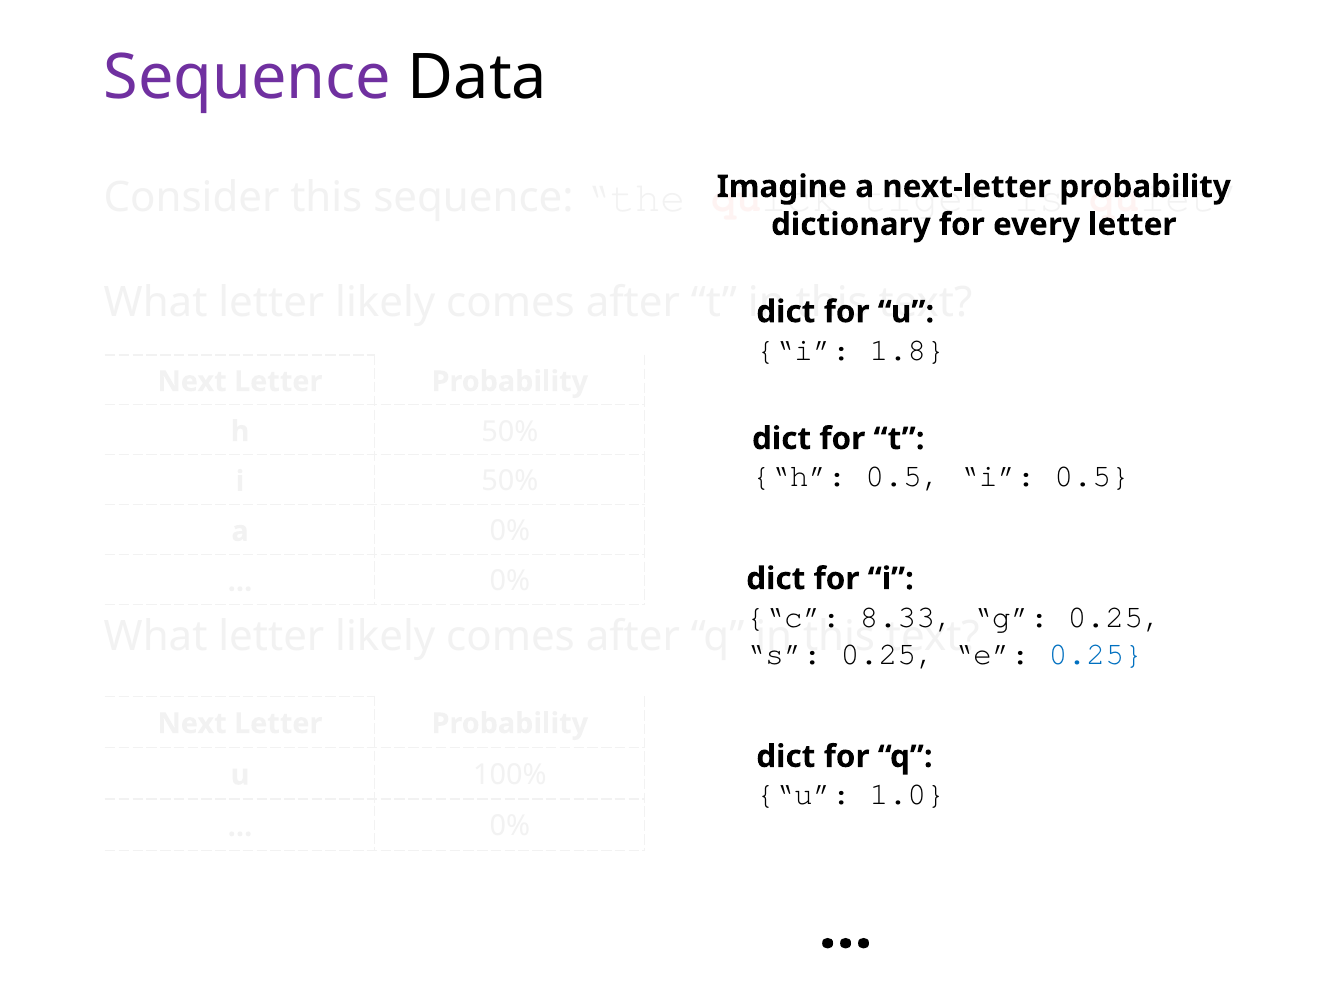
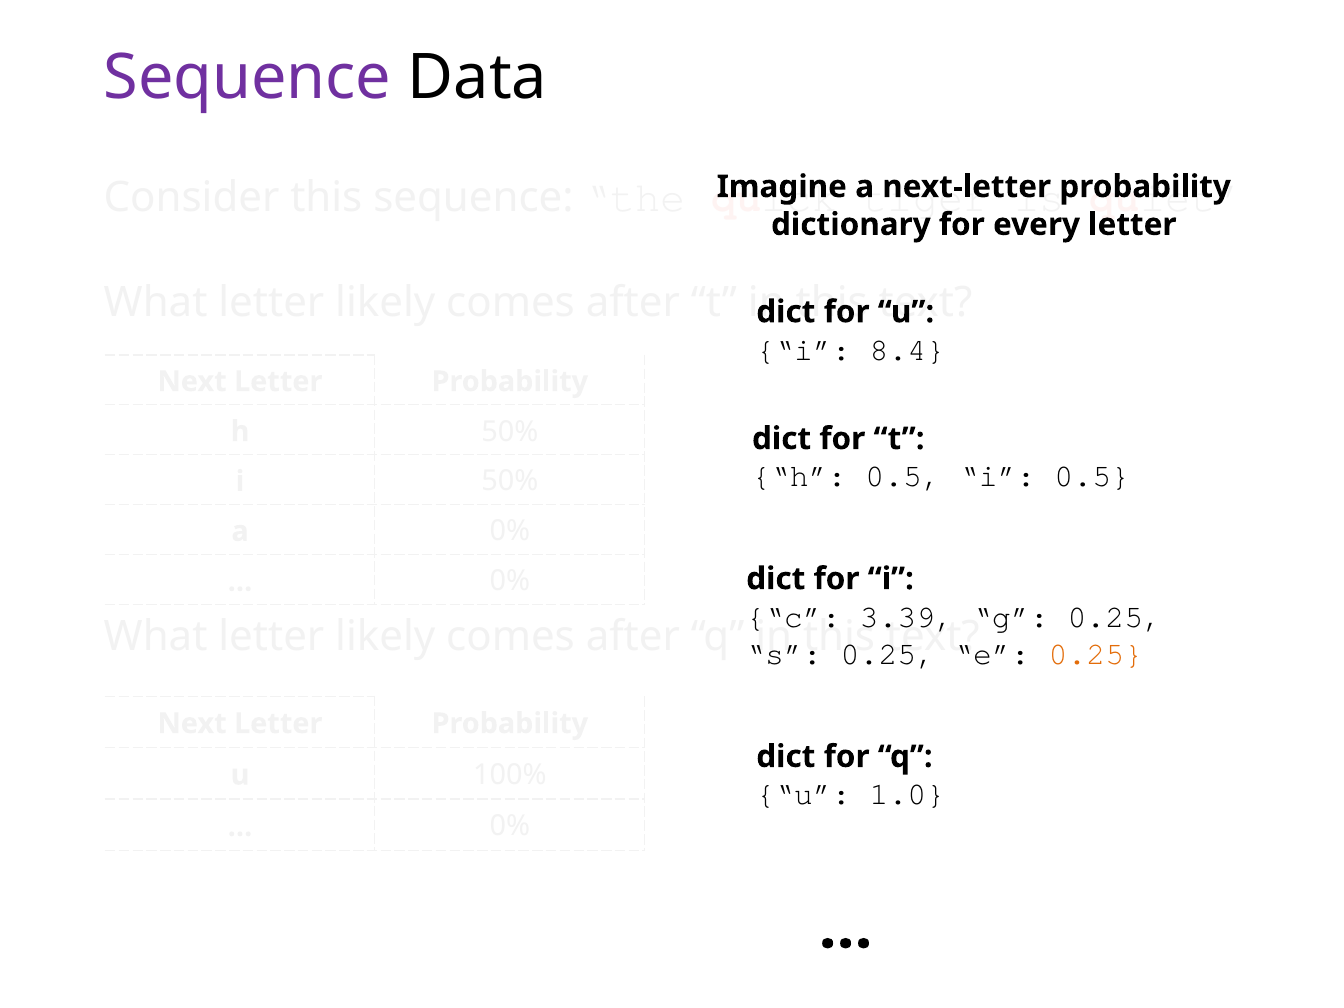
1.8: 1.8 -> 8.4 (907, 350)
8.33: 8.33 -> 3.39 (907, 617)
0.25 colour: blue -> orange (1096, 654)
